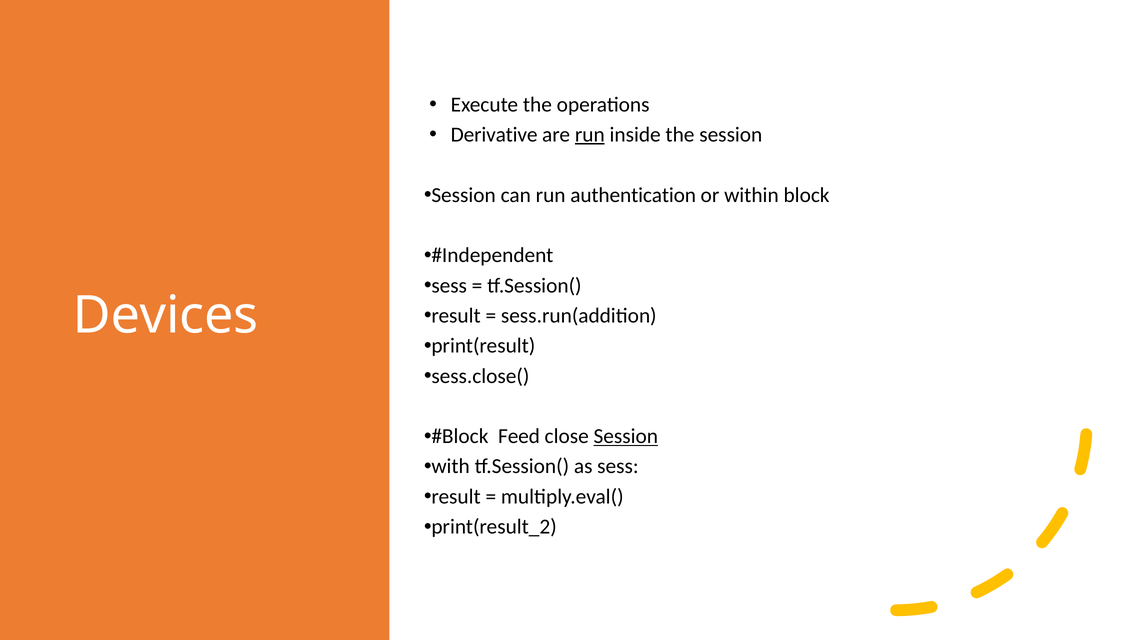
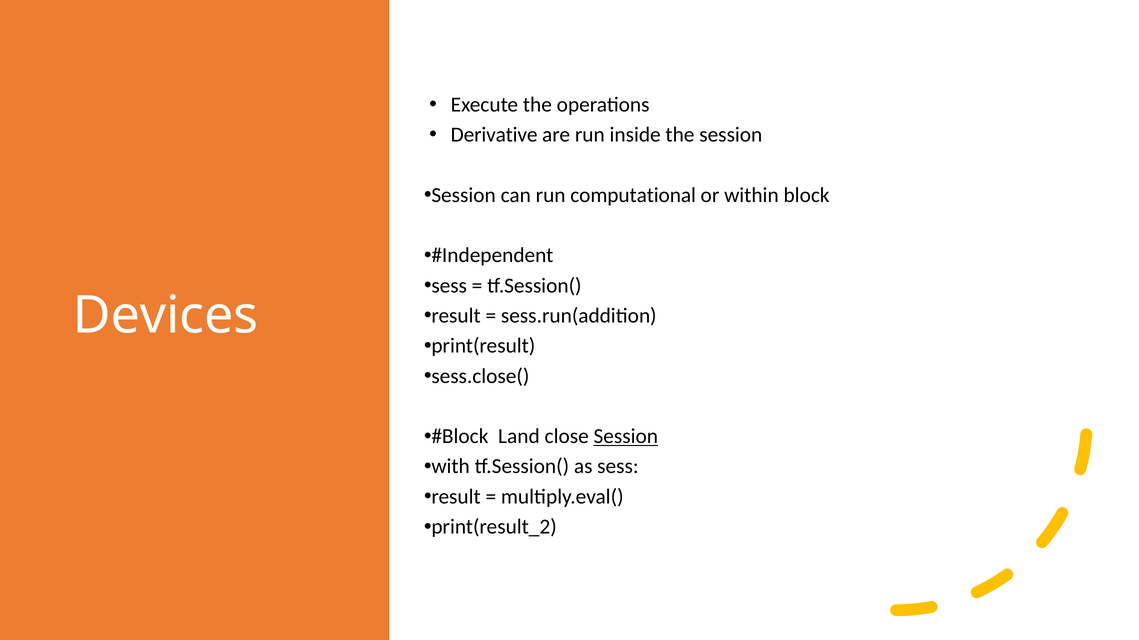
run underline: present -> none (590, 135)
authentication: authentication -> computational (633, 195)
Feed: Feed -> Land (519, 437)
